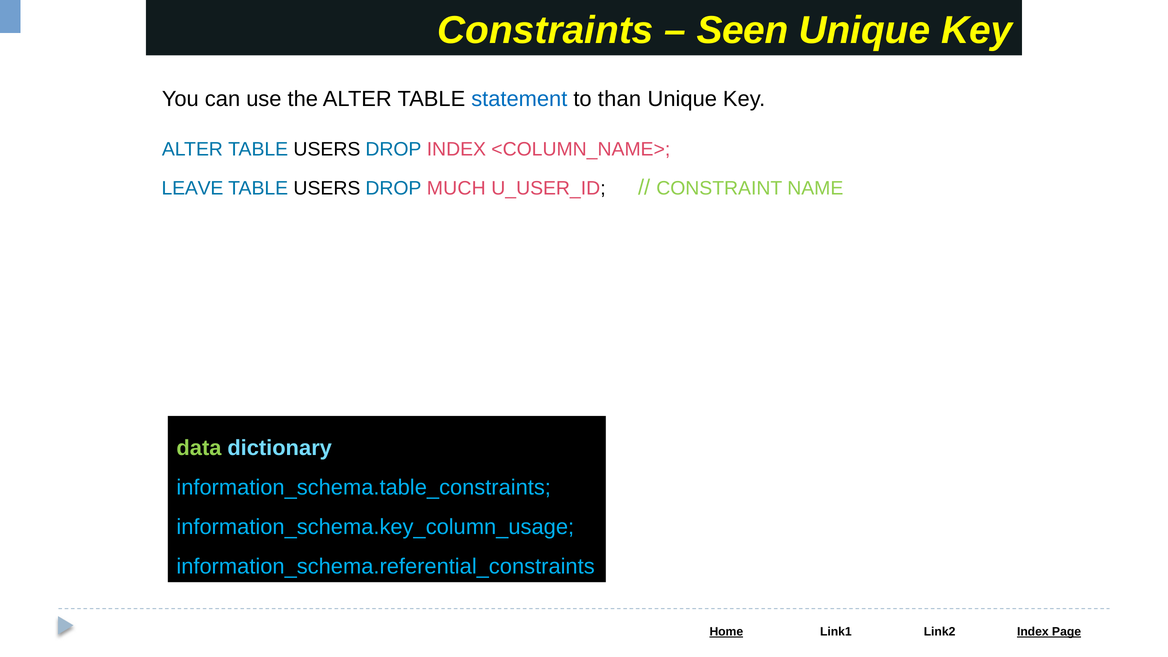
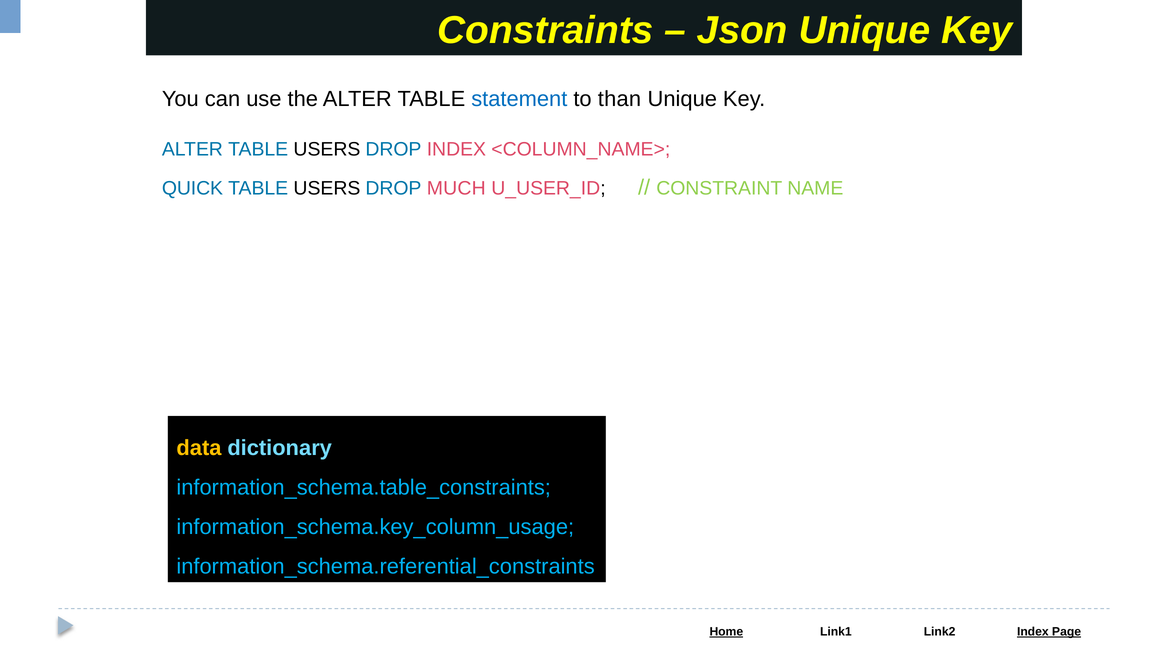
Seen: Seen -> Json (742, 30)
LEAVE: LEAVE -> QUICK (192, 188)
data colour: light green -> yellow (199, 448)
